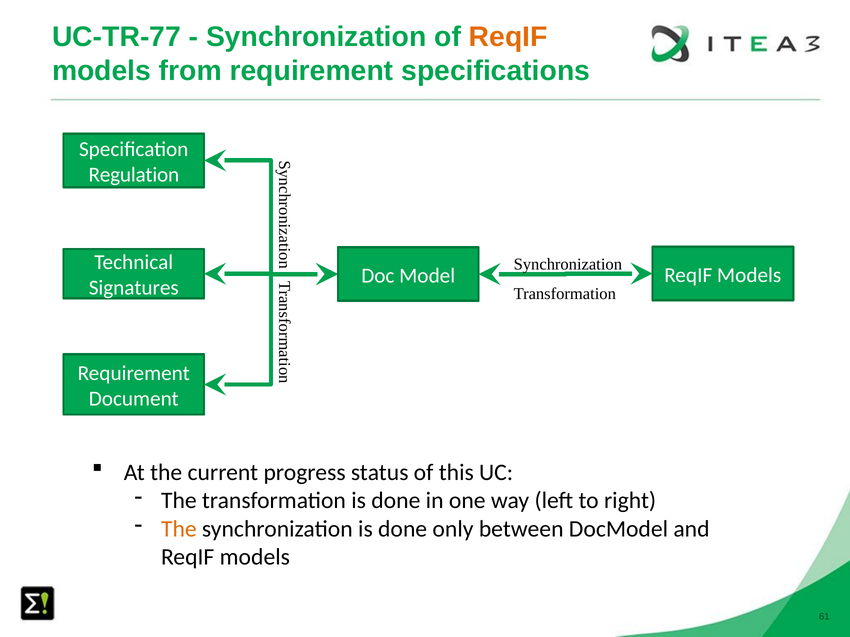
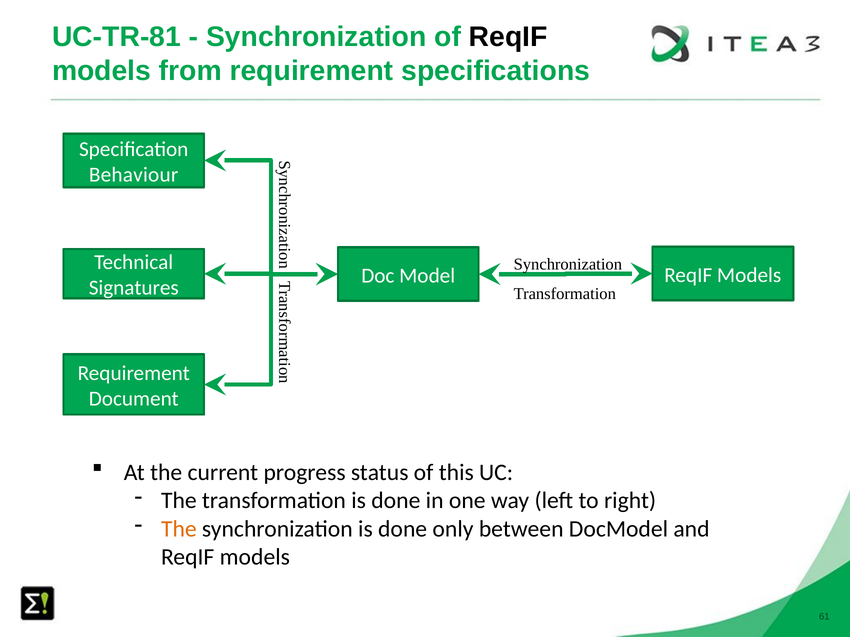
UC-TR-77: UC-TR-77 -> UC-TR-81 (116, 37)
ReqIF colour: orange -> black (508, 37)
Regulation: Regulation -> Behaviour (134, 175)
